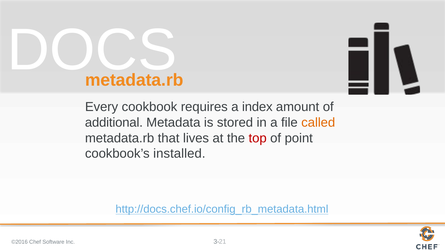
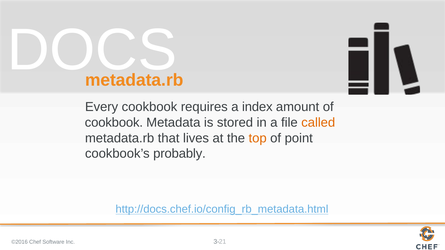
additional: additional -> cookbook (114, 123)
top colour: red -> orange (258, 138)
installed: installed -> probably (179, 154)
